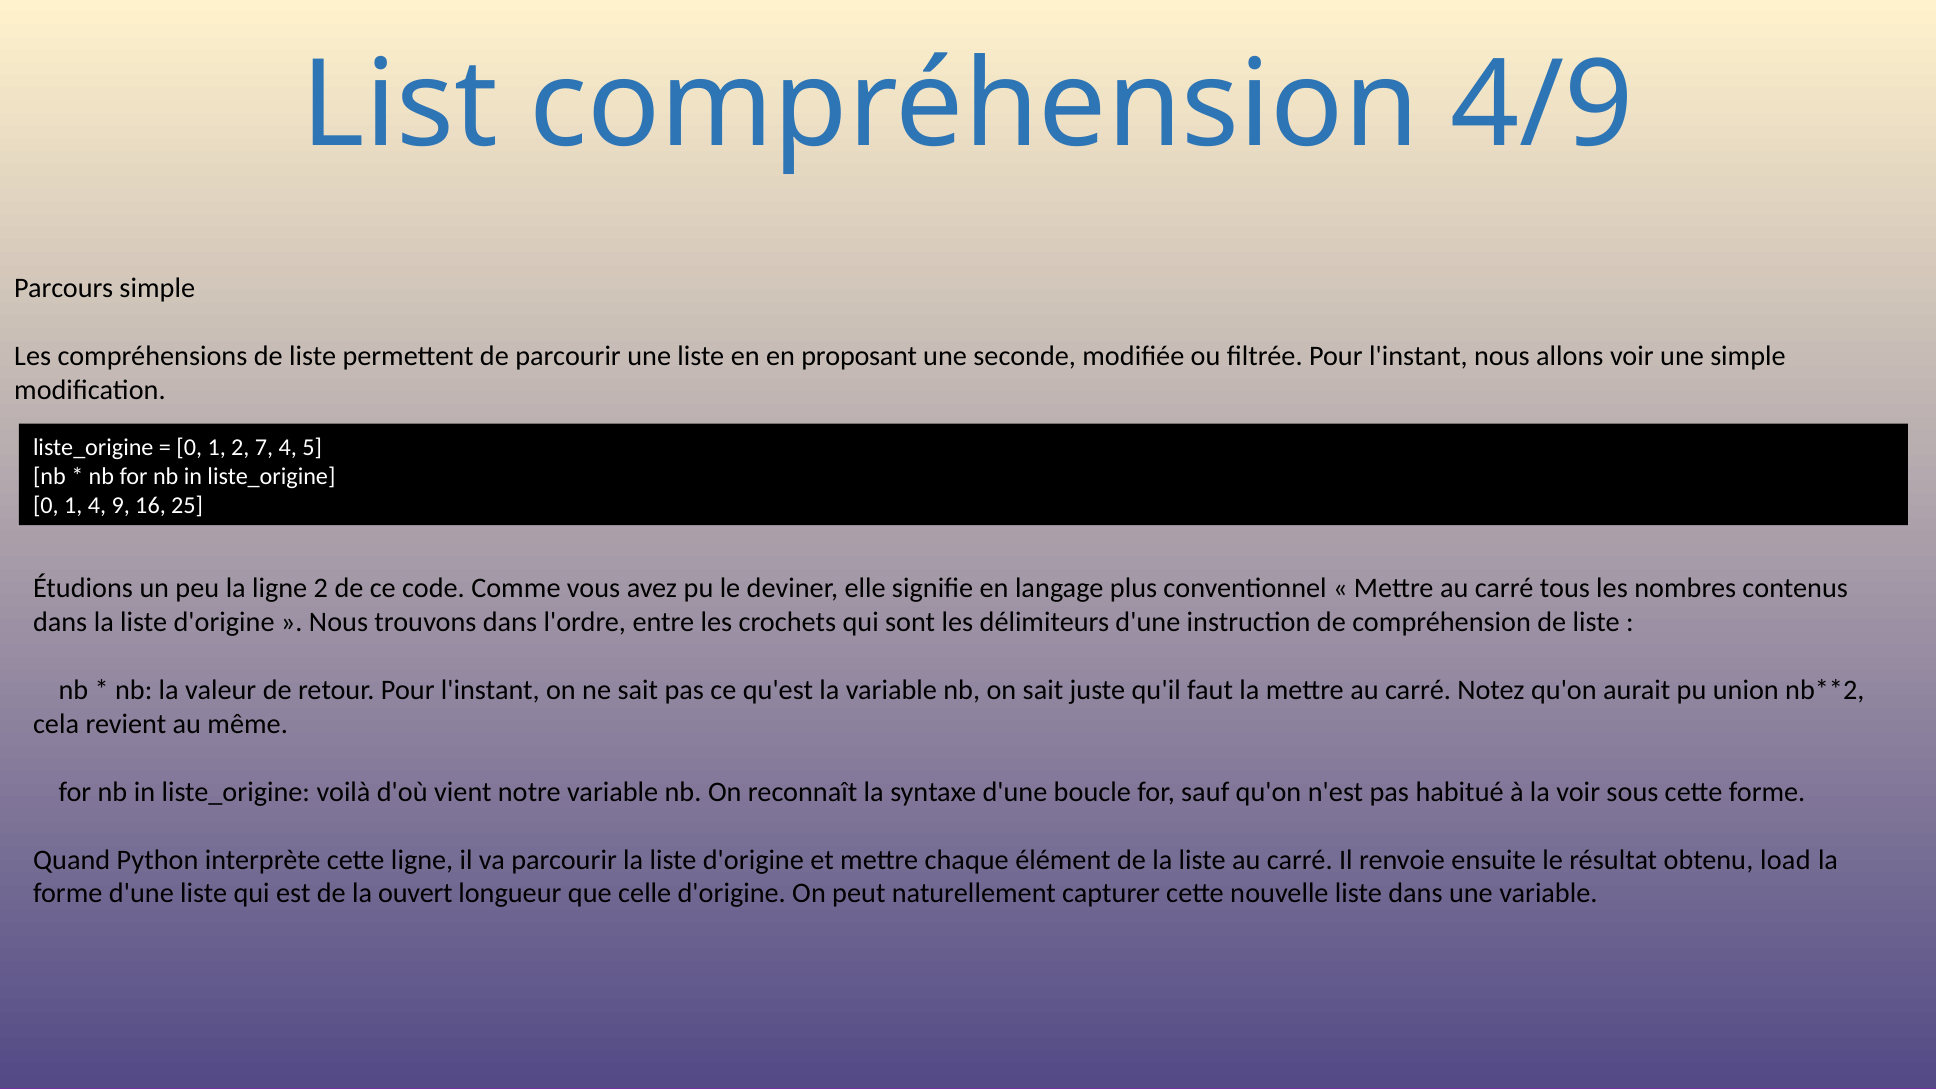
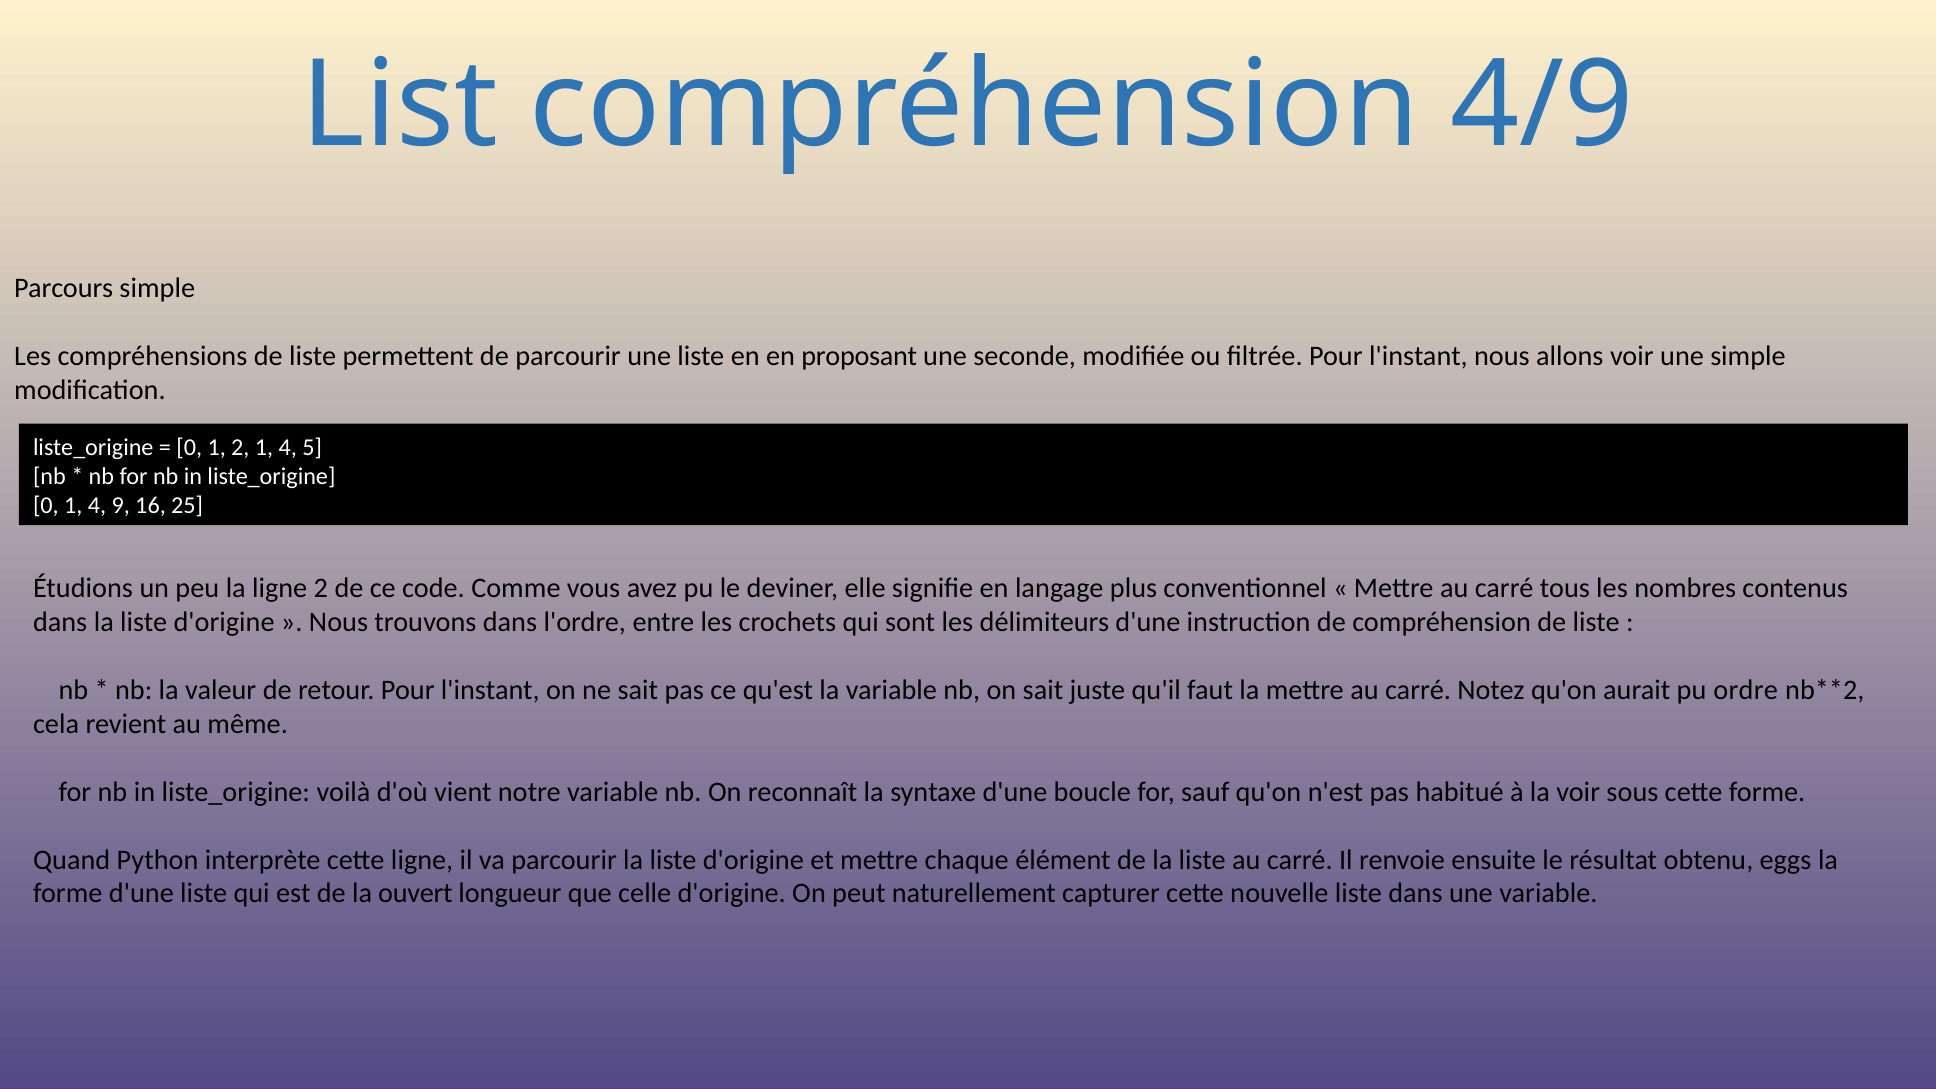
2 7: 7 -> 1 (264, 447)
union: union -> ordre (1746, 690)
load: load -> eggs (1785, 860)
